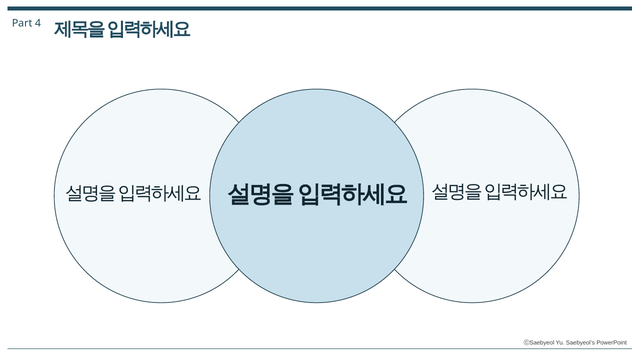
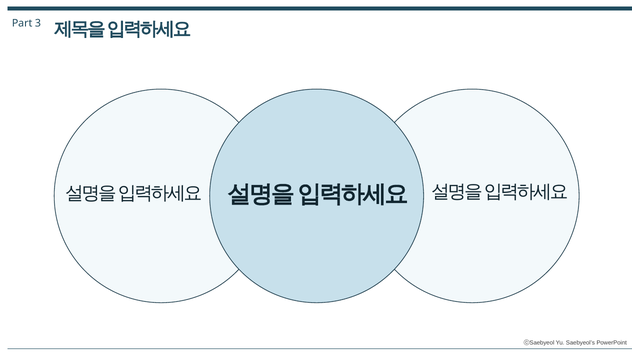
4: 4 -> 3 (38, 24)
